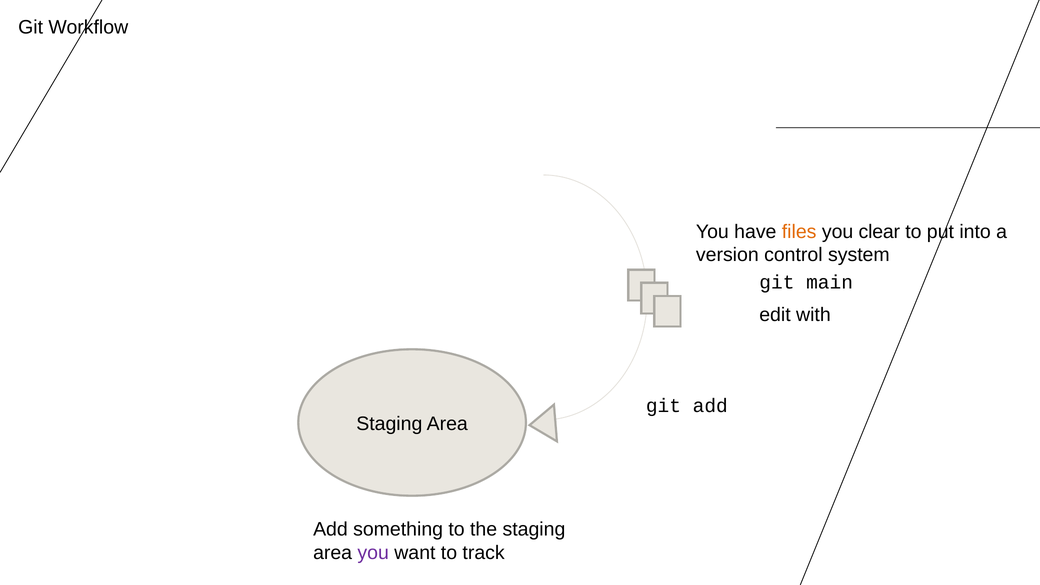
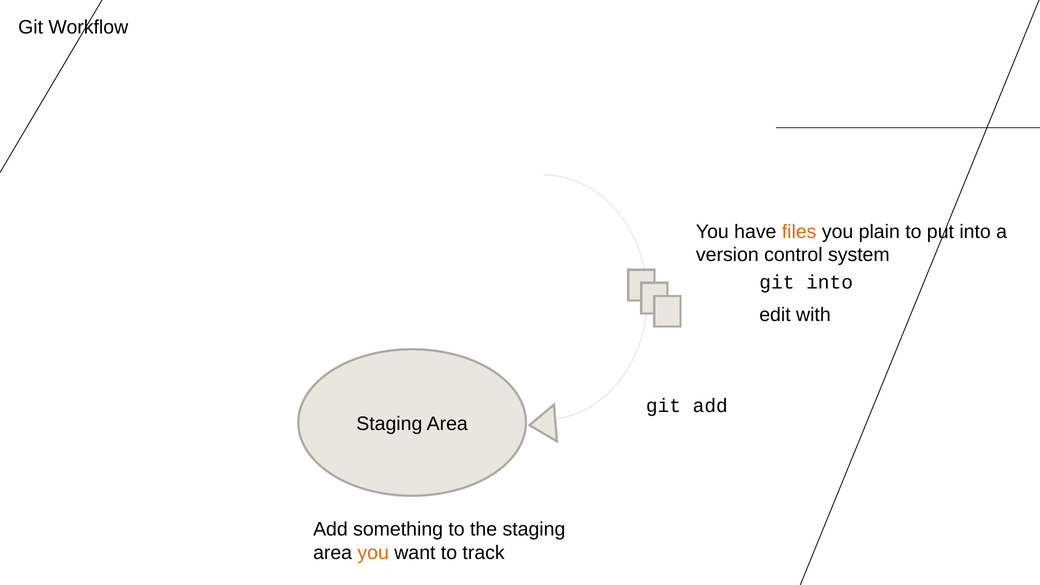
clear: clear -> plain (879, 232)
git main: main -> into (830, 282)
you colour: purple -> orange (373, 553)
